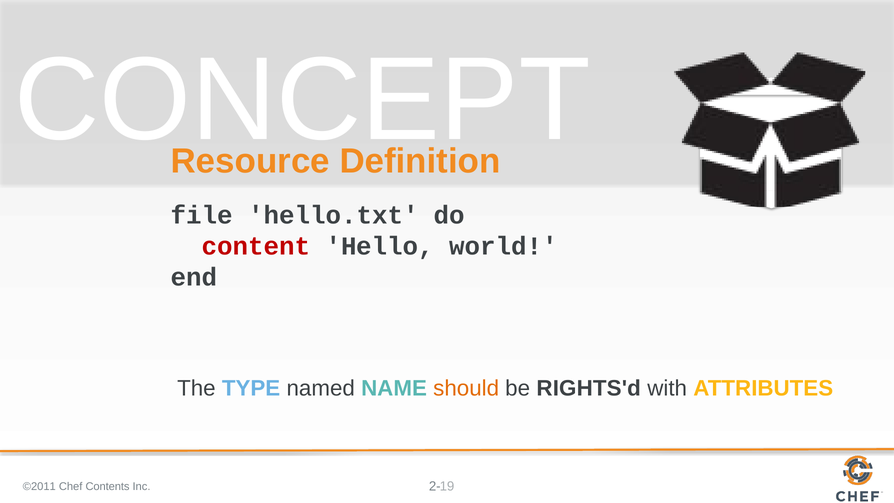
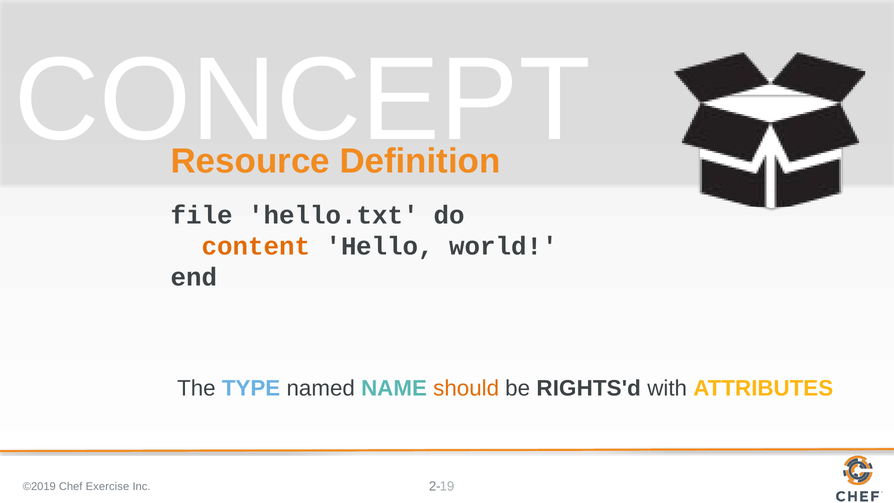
content colour: red -> orange (256, 246)
©2011: ©2011 -> ©2019 (39, 487)
Contents: Contents -> Exercise (107, 487)
